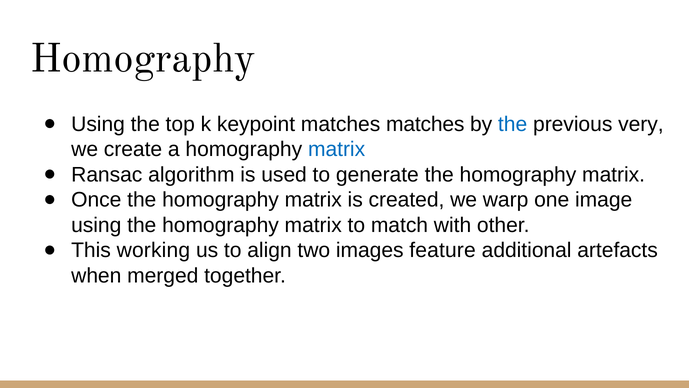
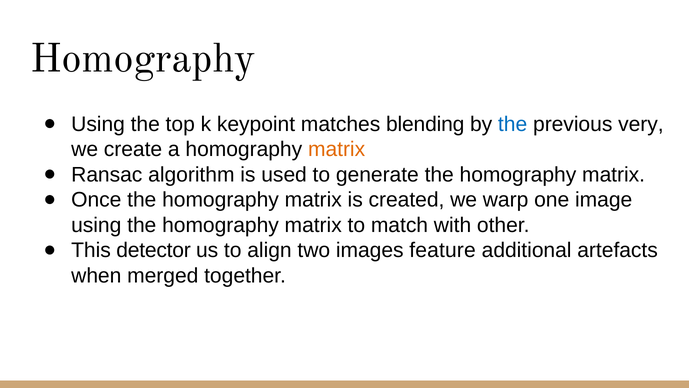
matches matches: matches -> blending (425, 124)
matrix colour: blue -> orange (337, 149)
working: working -> detector (154, 250)
